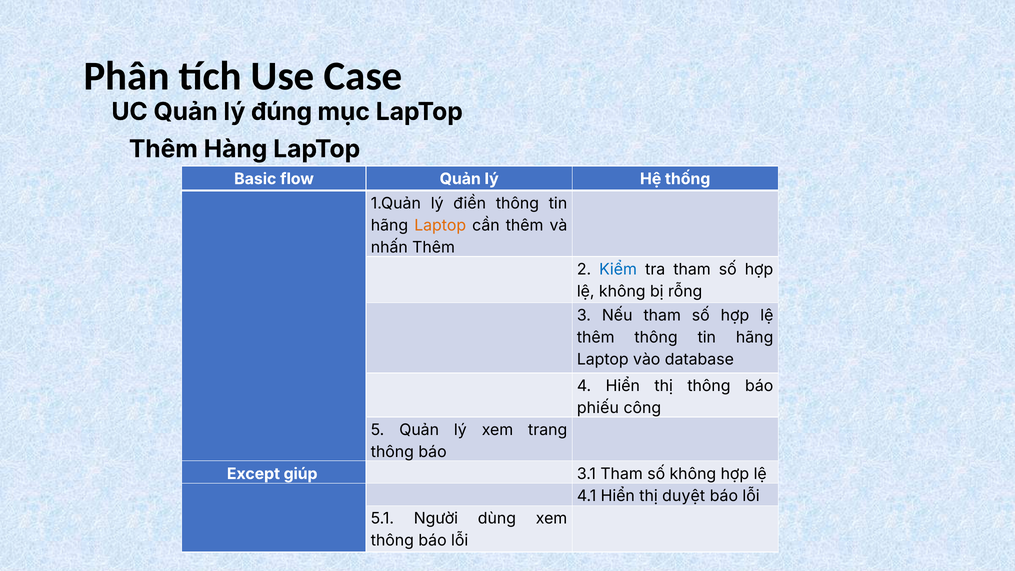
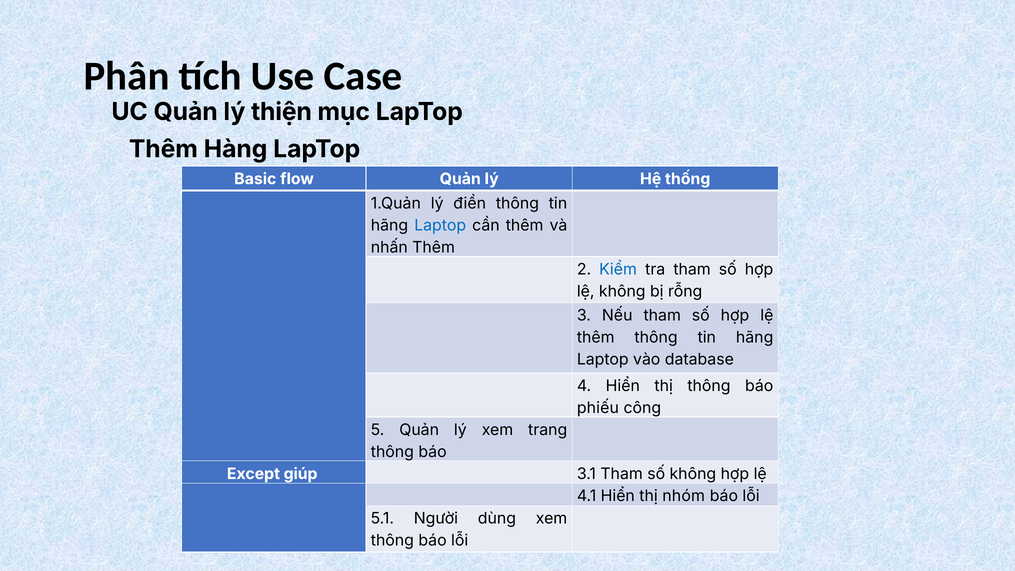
đúng: đúng -> thiện (281, 112)
Laptop colour: orange -> blue (440, 225)
duyệt: duyệt -> nhóm (684, 496)
